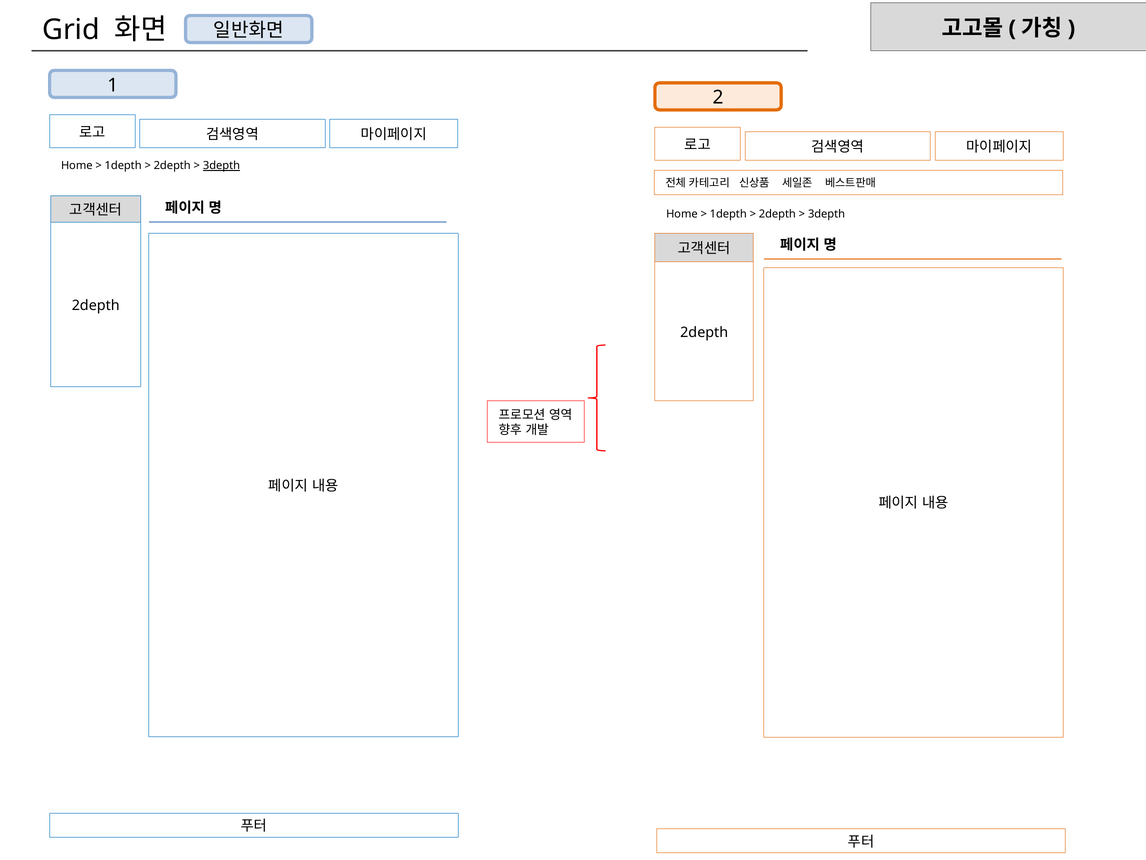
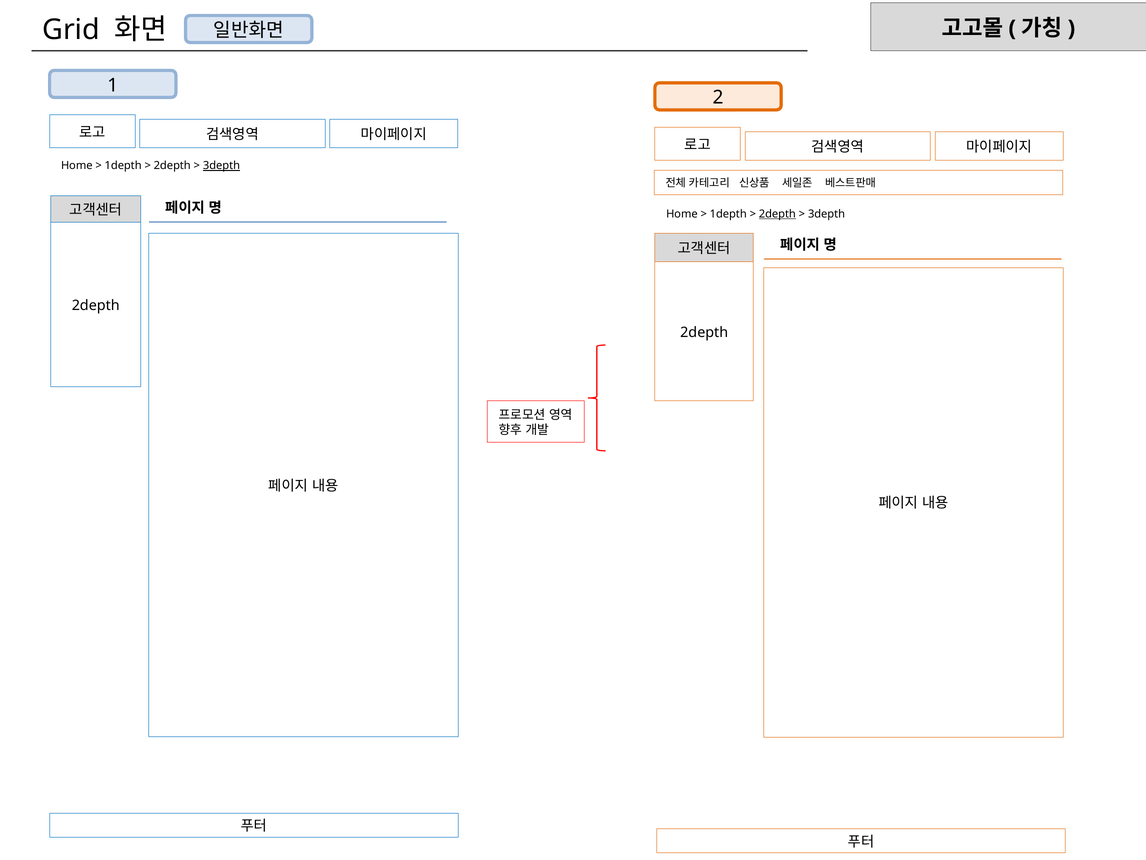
2depth underline: none -> present (777, 214)
